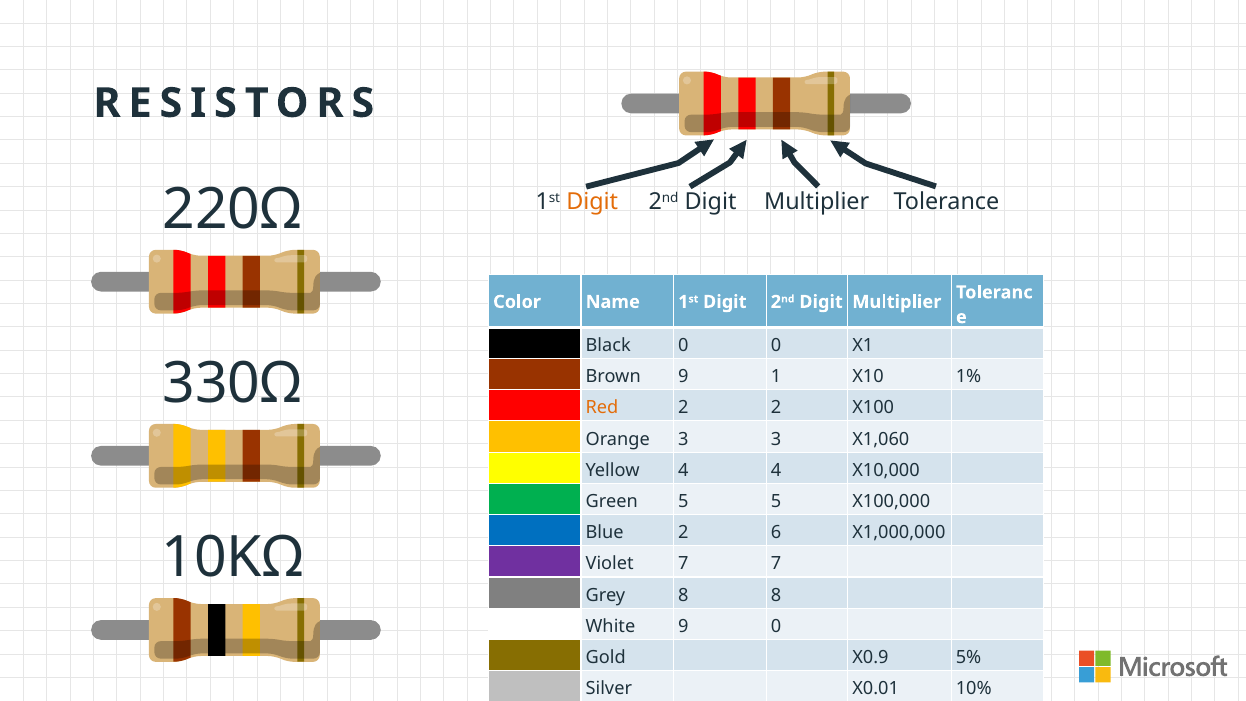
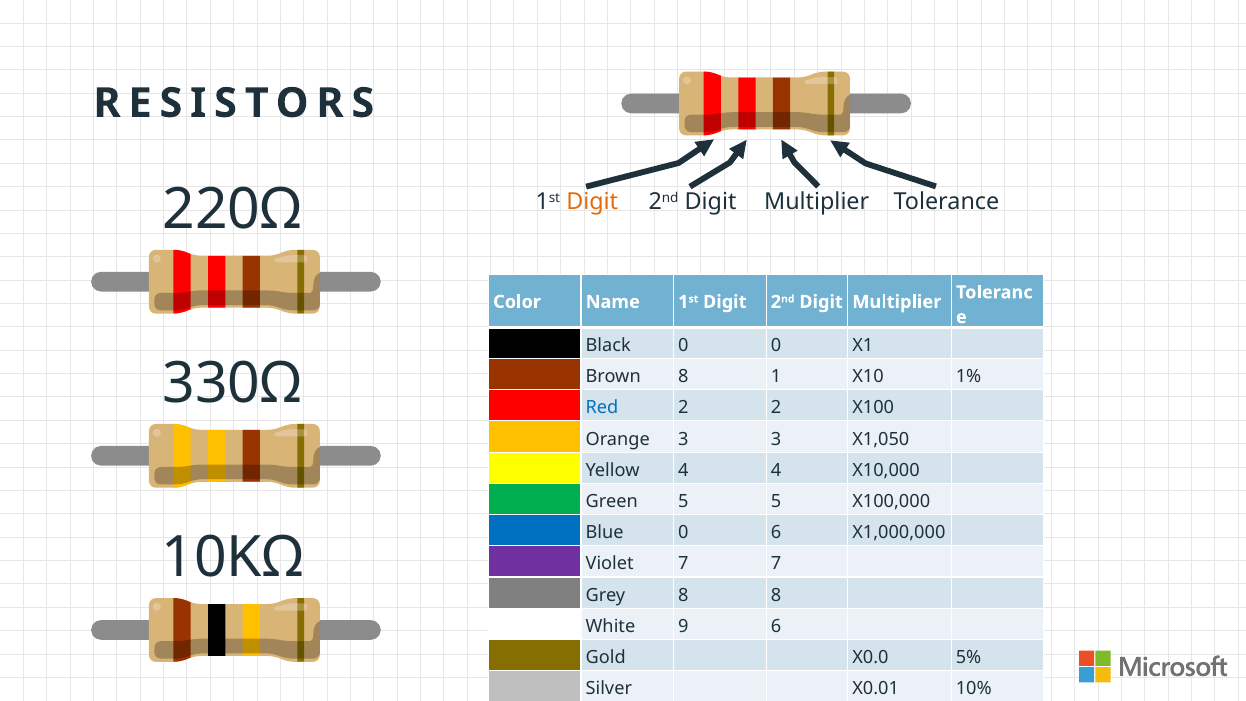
Brown 9: 9 -> 8 (683, 377)
Red colour: orange -> blue (602, 408)
X1,060: X1,060 -> X1,050 (881, 439)
Blue 2: 2 -> 0 (683, 533)
9 0: 0 -> 6 (776, 626)
X0.9: X0.9 -> X0.0 (870, 657)
